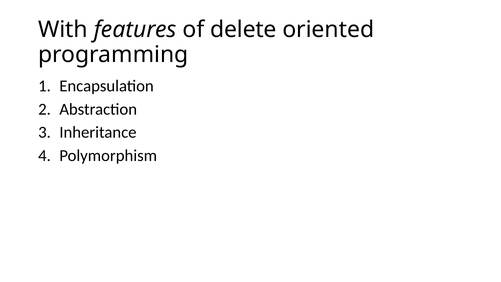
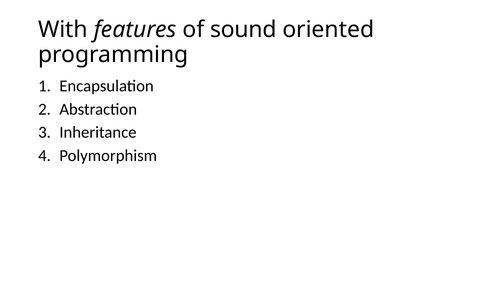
delete: delete -> sound (243, 30)
